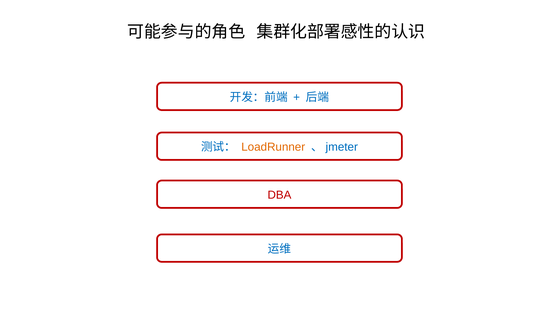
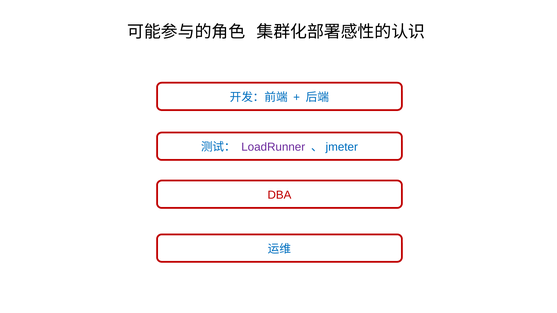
LoadRunner colour: orange -> purple (273, 147)
